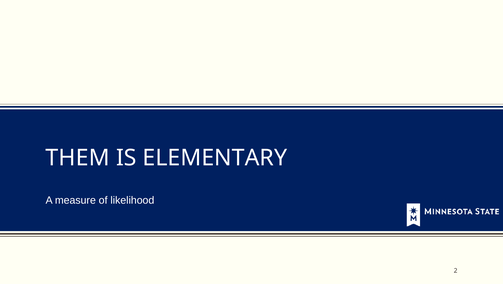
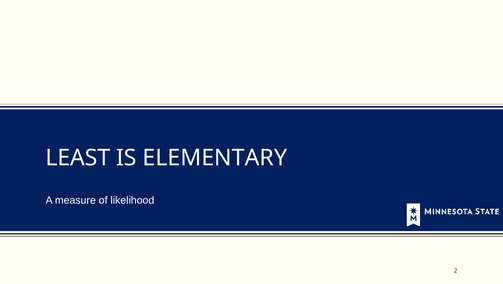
THEM: THEM -> LEAST (78, 158)
